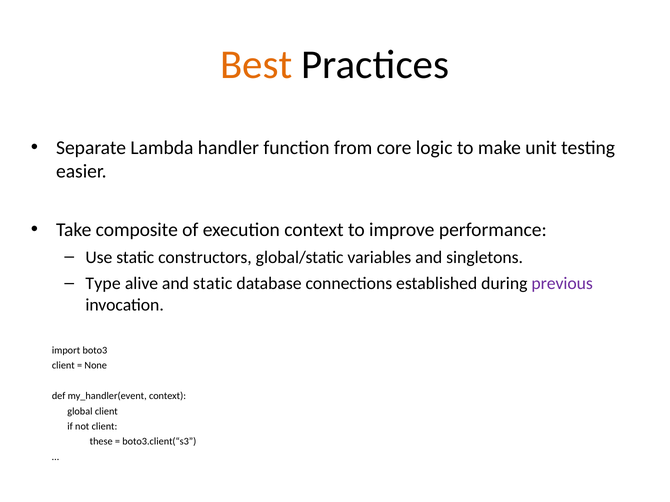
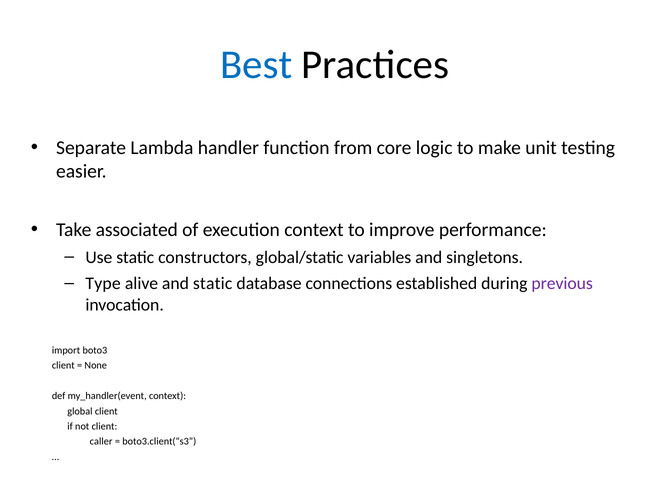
Best colour: orange -> blue (256, 65)
composite: composite -> associated (137, 230)
these: these -> caller (101, 442)
